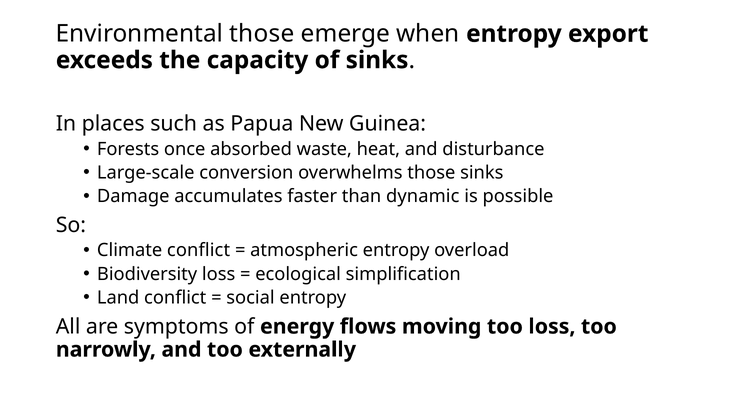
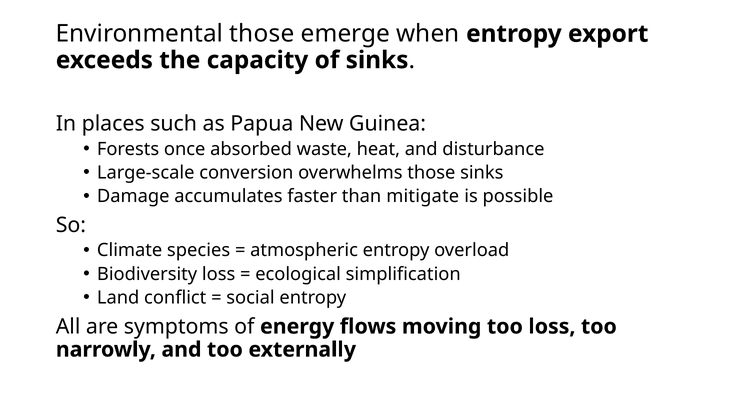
dynamic: dynamic -> mitigate (423, 196)
Climate conflict: conflict -> species (199, 250)
